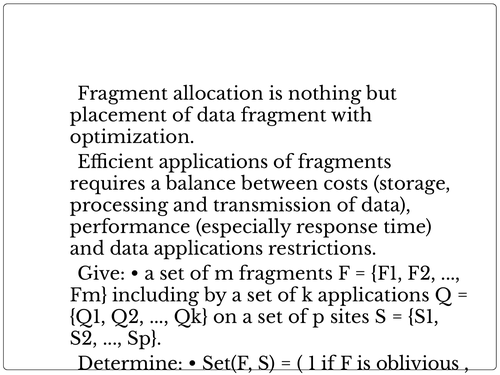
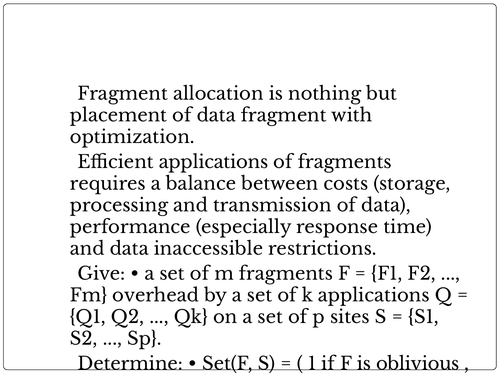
data applications: applications -> inaccessible (208, 249)
including: including -> overhead (156, 296)
